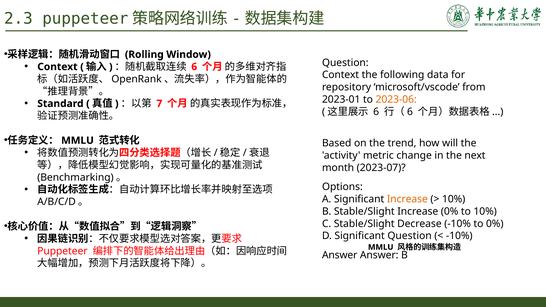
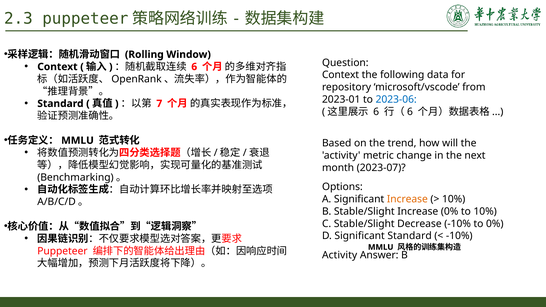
2023-06 colour: orange -> blue (396, 100)
Significant Question: Question -> Standard (410, 236)
Answer: Answer -> Activity (340, 255)
